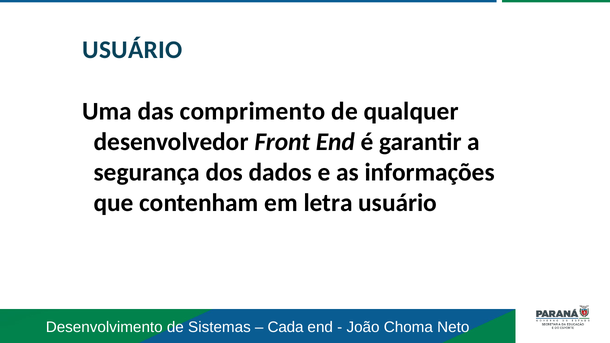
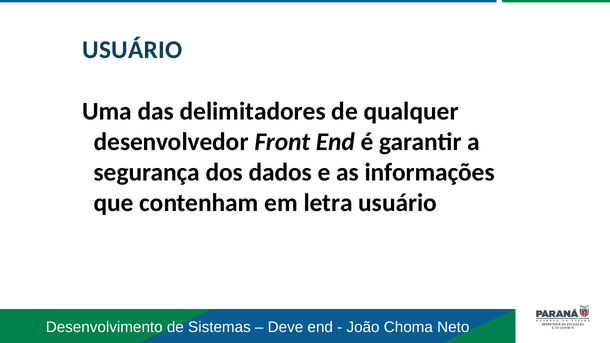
comprimento: comprimento -> delimitadores (253, 111)
Cada: Cada -> Deve (285, 327)
